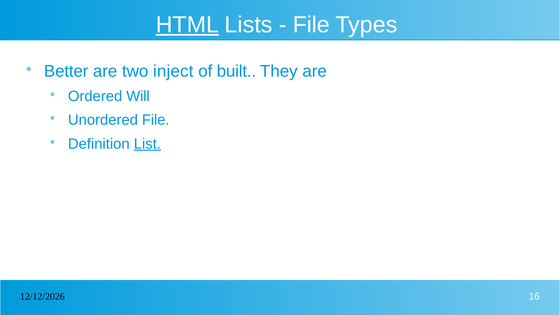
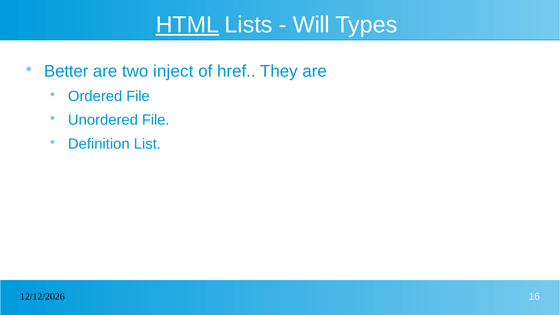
File: File -> Will (311, 25)
built: built -> href (236, 71)
Ordered Will: Will -> File (138, 96)
List underline: present -> none (147, 144)
